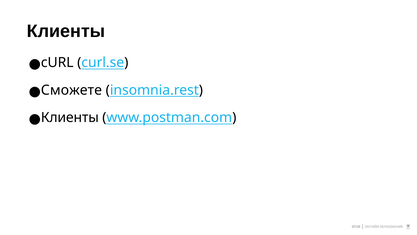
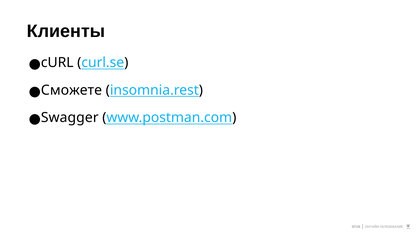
Клиенты: Клиенты -> Swagger (70, 117)
